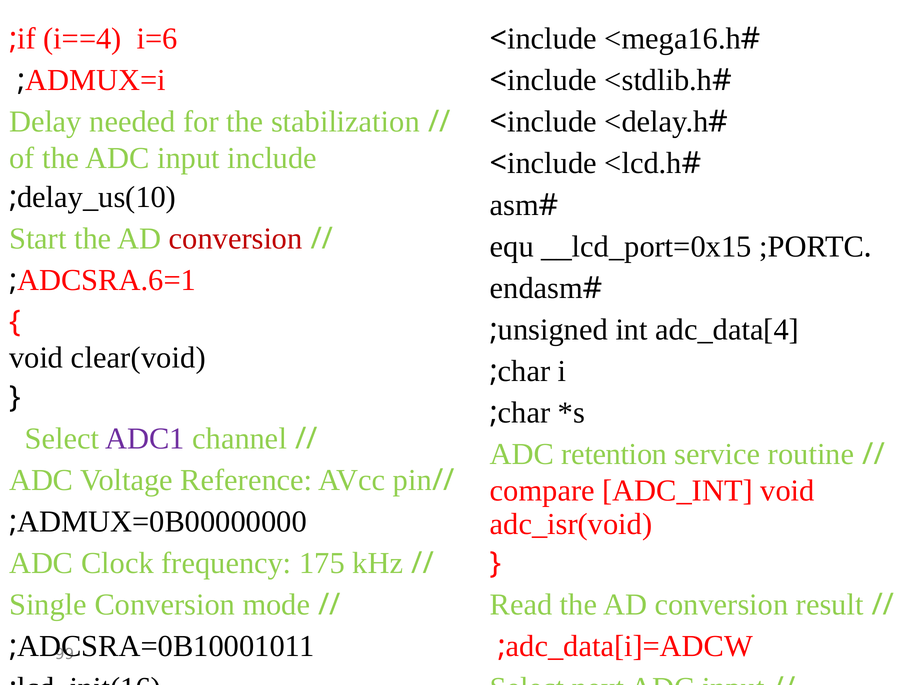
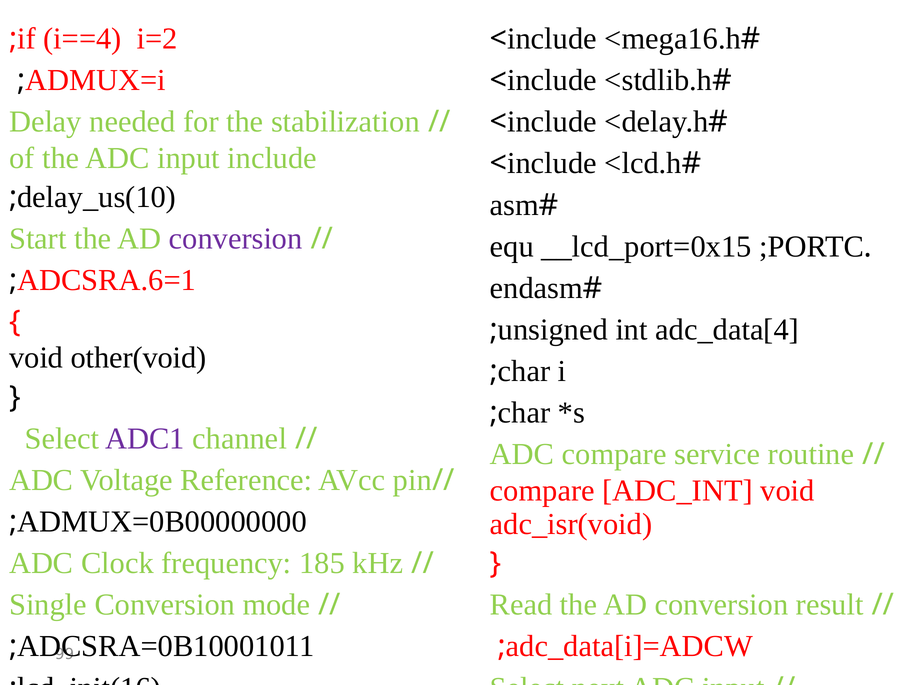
i=6: i=6 -> i=2 (157, 39)
conversion colour: red -> purple (236, 239)
clear(void: clear(void -> other(void (139, 358)
ADC retention: retention -> compare (614, 455)
175: 175 -> 185 (322, 564)
